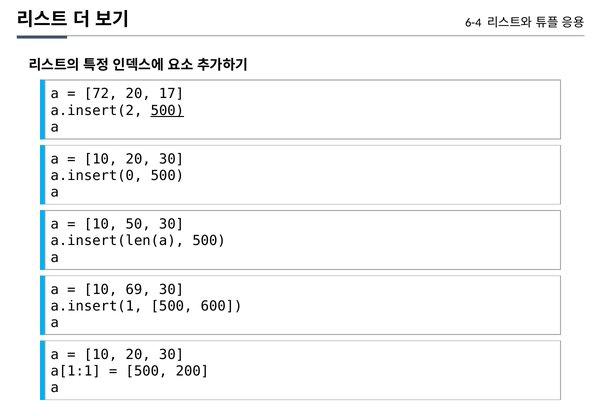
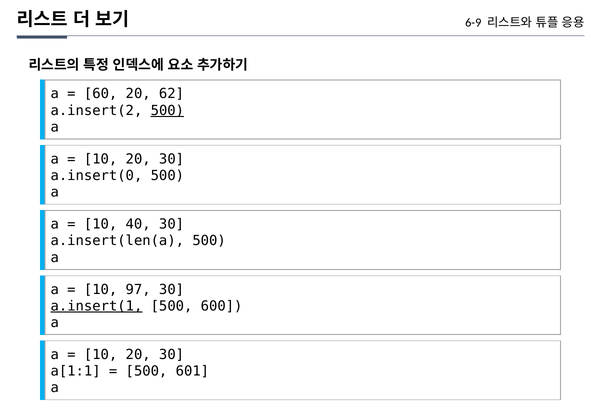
6-4: 6-4 -> 6-9 (473, 23)
72: 72 -> 60 (101, 94)
17: 17 -> 62 (172, 94)
50: 50 -> 40 (138, 224)
69: 69 -> 97 (138, 290)
a.insert(1 underline: none -> present (96, 306)
200: 200 -> 601 (192, 371)
